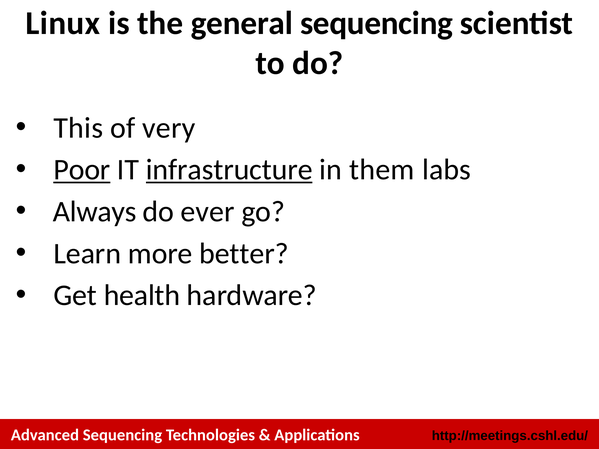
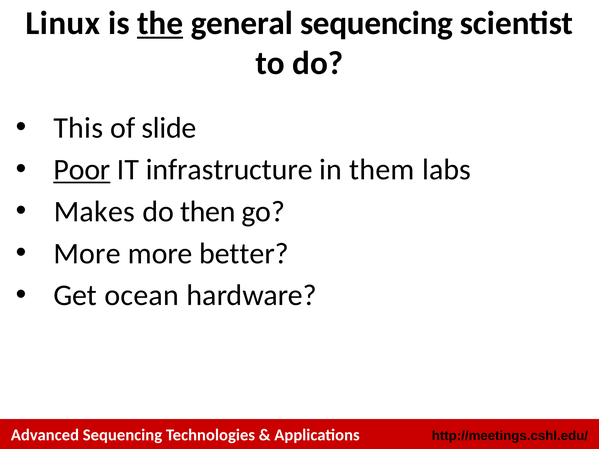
the underline: none -> present (160, 23)
very: very -> slide (169, 128)
infrastructure underline: present -> none (229, 170)
Always: Always -> Makes (94, 212)
ever: ever -> then (208, 212)
Learn: Learn -> More (87, 254)
health: health -> ocean (142, 296)
